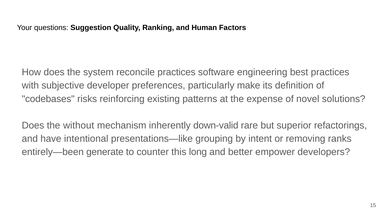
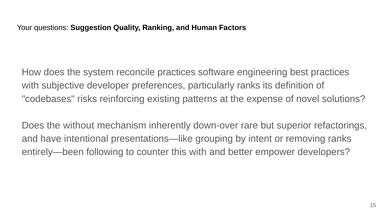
particularly make: make -> ranks (249, 85)
down-valid: down-valid -> down-over (216, 125)
generate: generate -> following (105, 152)
this long: long -> with (198, 152)
